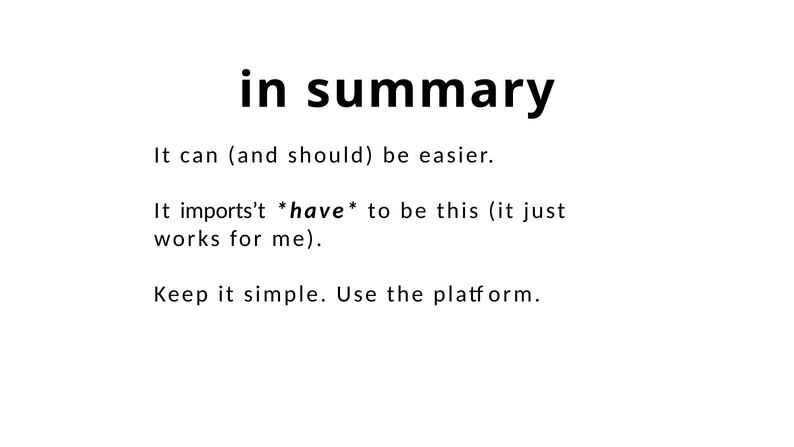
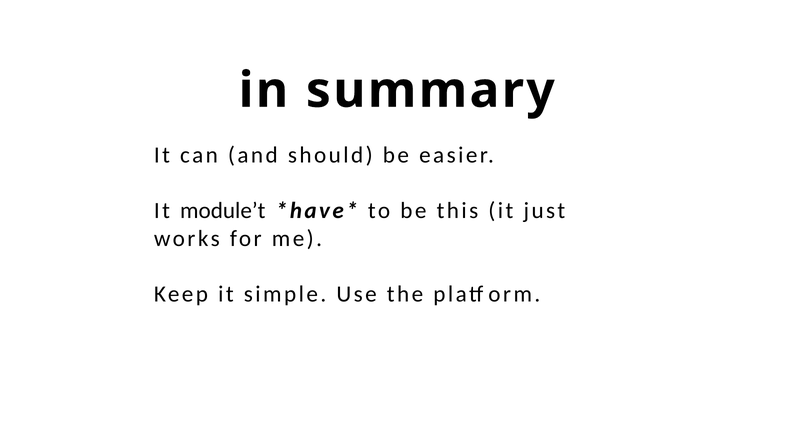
imports’t: imports’t -> module’t (223, 211)
